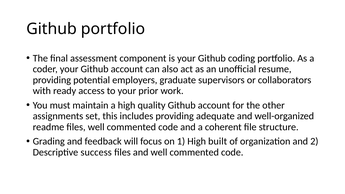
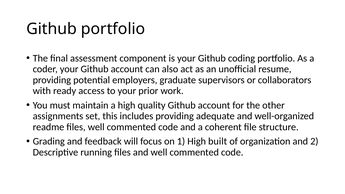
success: success -> running (96, 152)
